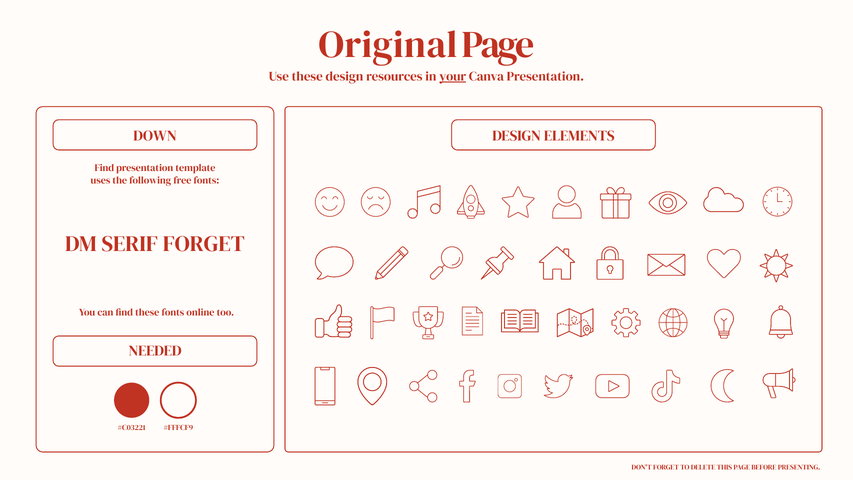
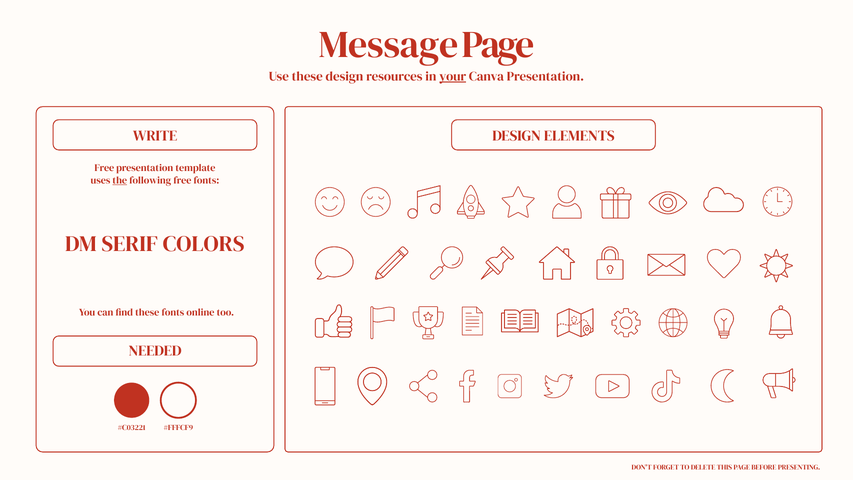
Original: Original -> Message (389, 45)
DOWN: DOWN -> WRITE (155, 136)
Find: Find -> Free (104, 168)
the underline: none -> present (120, 180)
SERIF FORGET: FORGET -> COLORS (204, 244)
